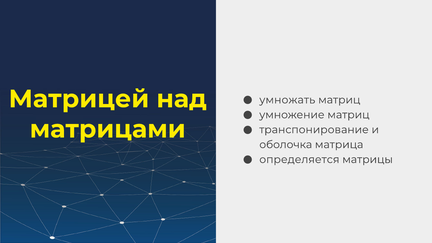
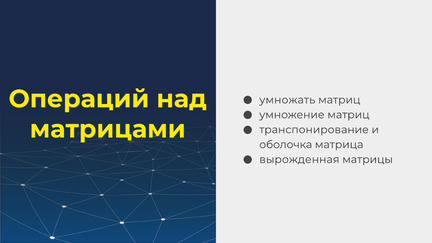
Матрицей: Матрицей -> Операций (79, 99)
определяется: определяется -> вырожденная (299, 159)
